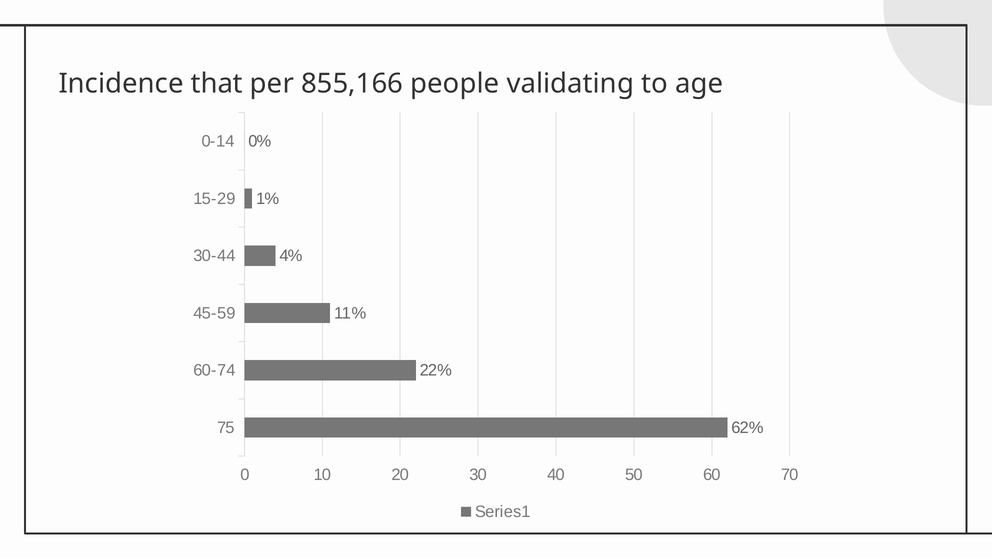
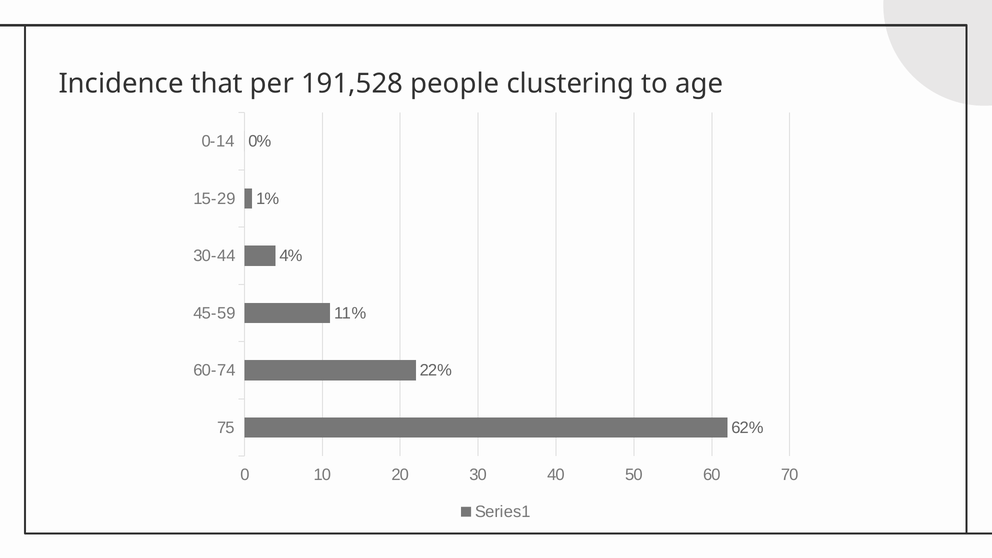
855,166: 855,166 -> 191,528 (352, 84)
validating: validating -> clustering (570, 84)
